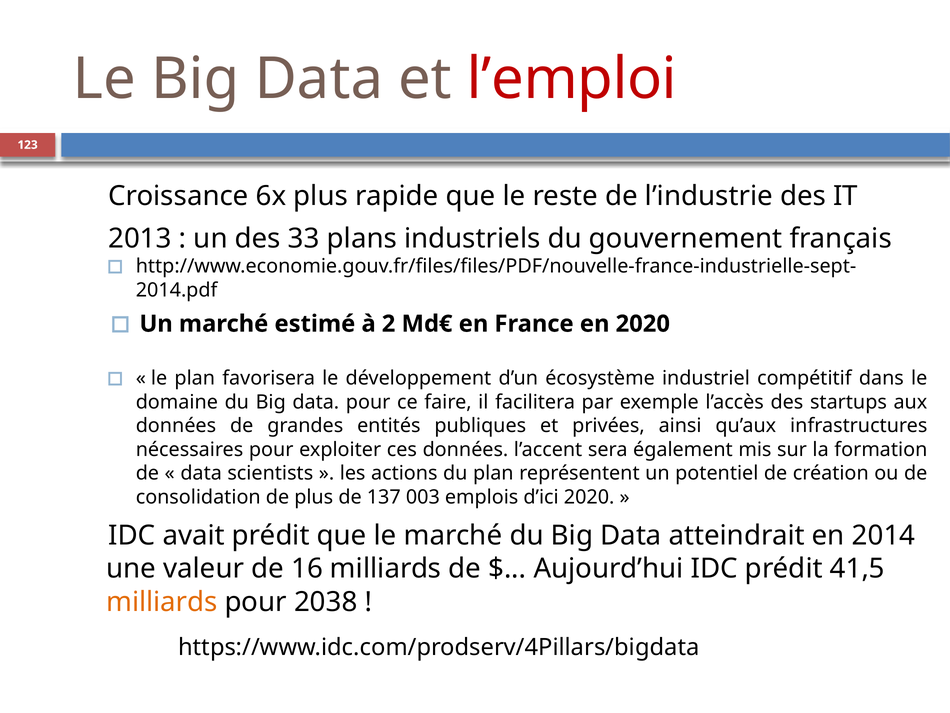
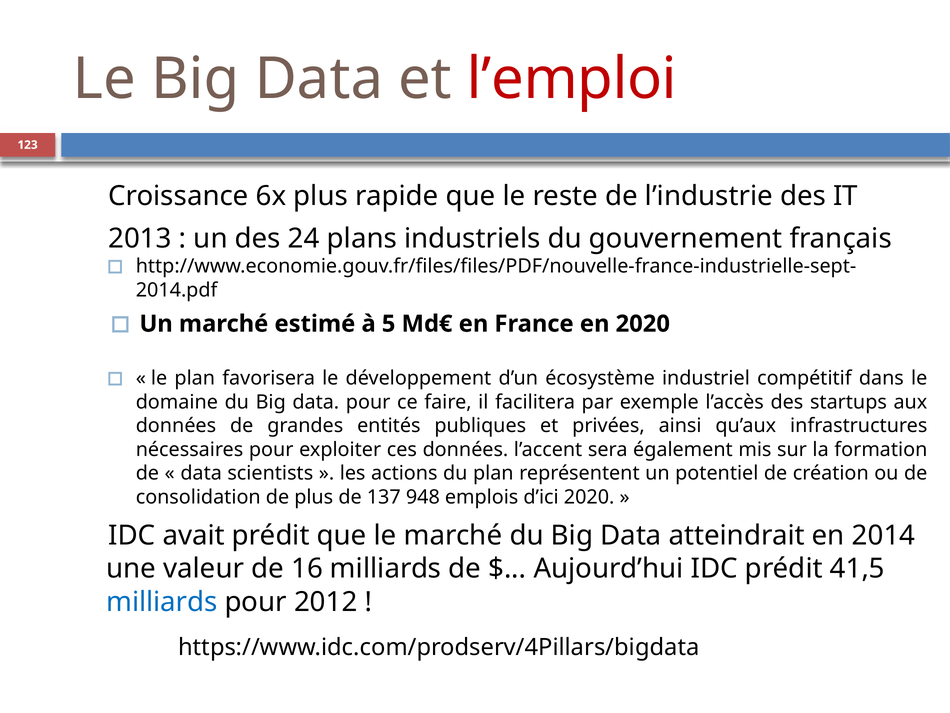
33: 33 -> 24 (304, 238)
2: 2 -> 5 (389, 324)
003: 003 -> 948 (423, 497)
milliards colour: orange -> blue (162, 602)
2038: 2038 -> 2012 (326, 602)
